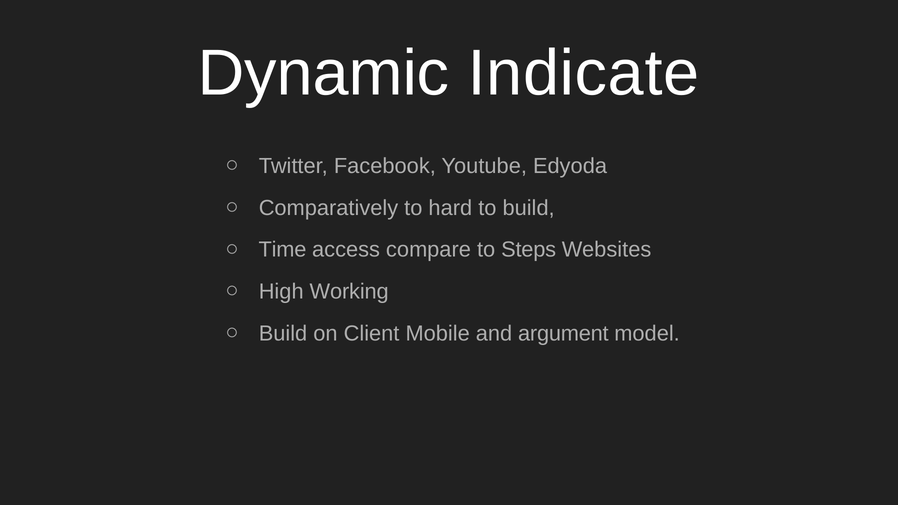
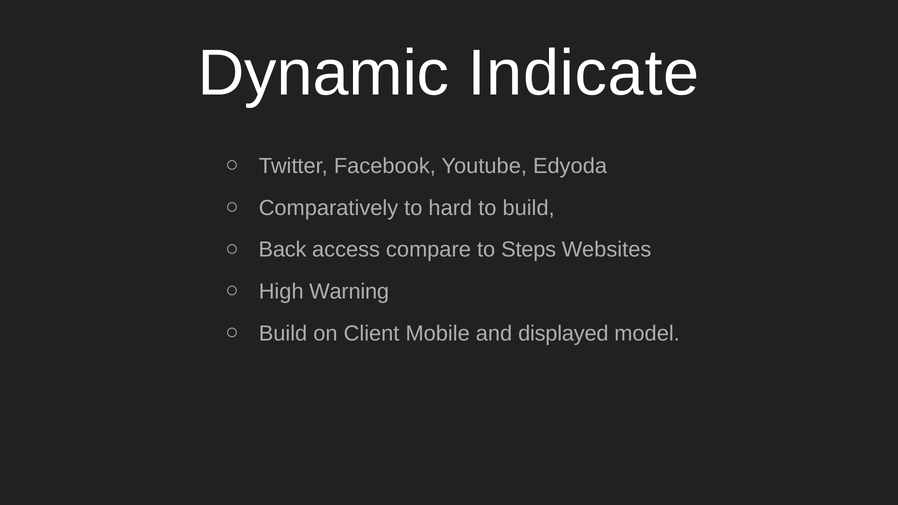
Time: Time -> Back (283, 250)
Working: Working -> Warning (349, 292)
argument: argument -> displayed (563, 333)
